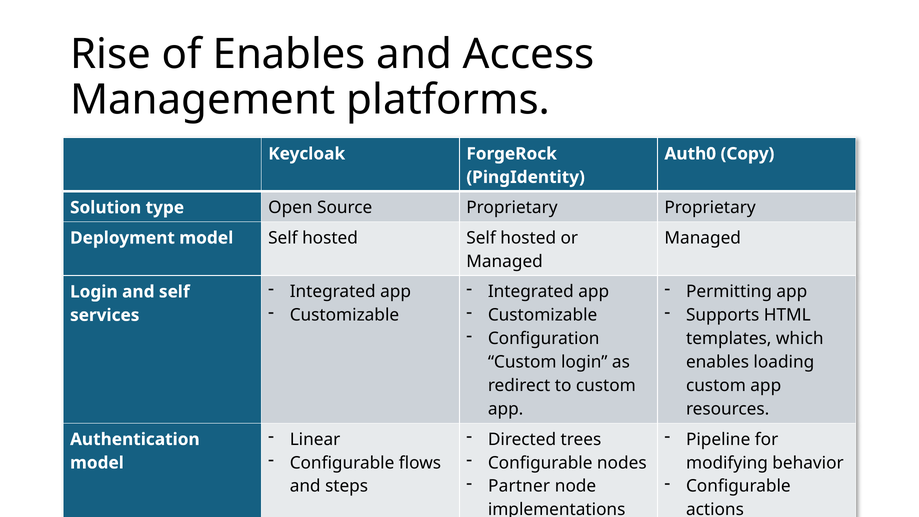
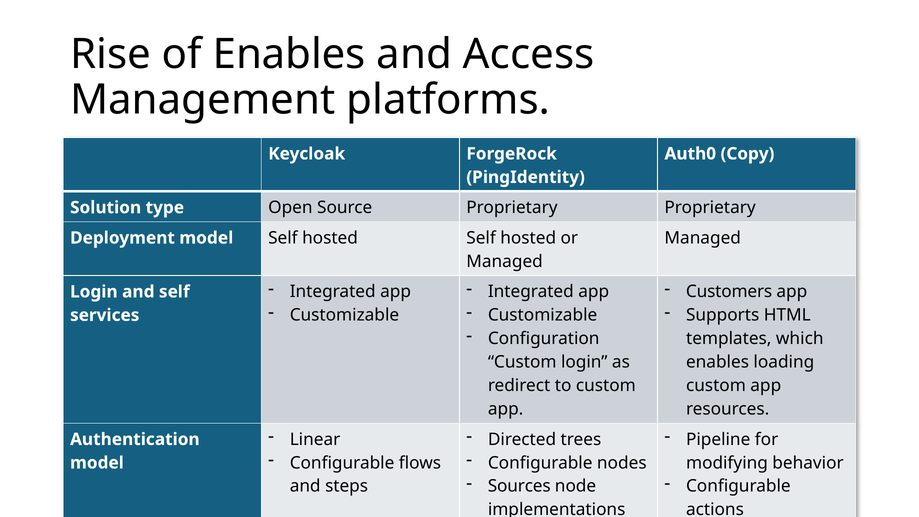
Permitting: Permitting -> Customers (729, 292)
Partner: Partner -> Sources (519, 486)
